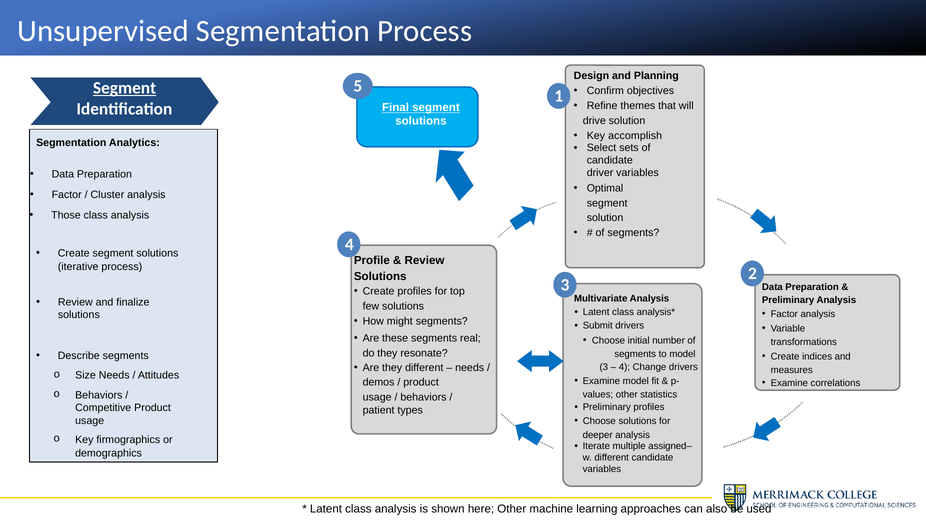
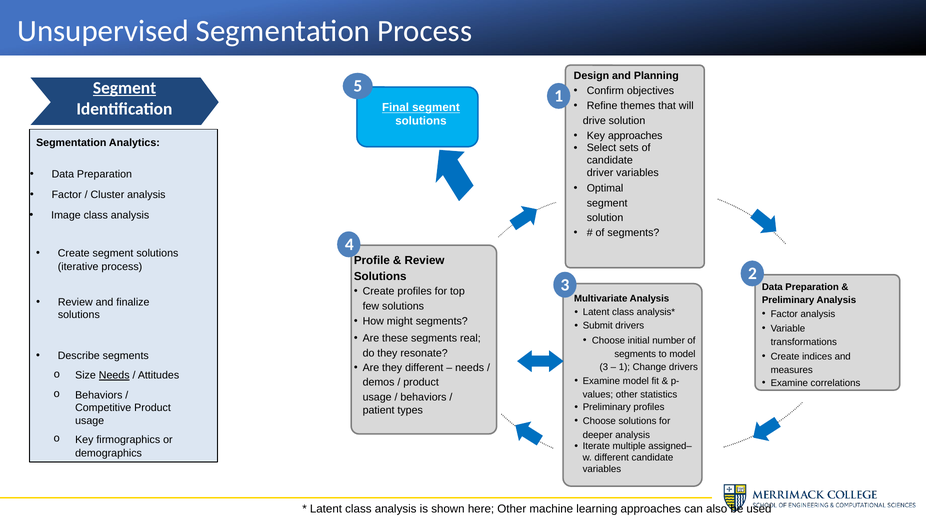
Key accomplish: accomplish -> approaches (635, 136)
Those: Those -> Image (66, 215)
4: 4 -> 1 (624, 367)
Needs underline: none -> present (114, 375)
